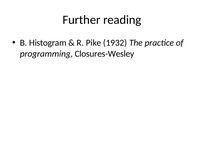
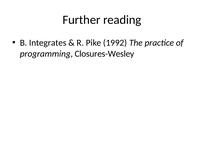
Histogram: Histogram -> Integrates (48, 43)
1932: 1932 -> 1992 (115, 43)
